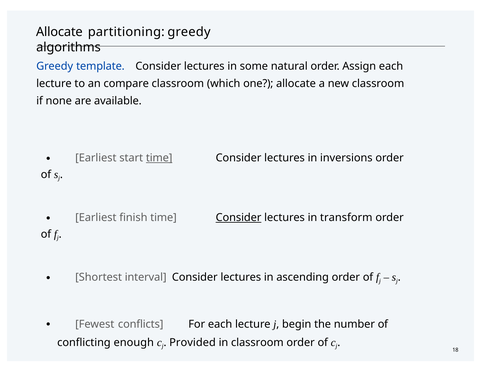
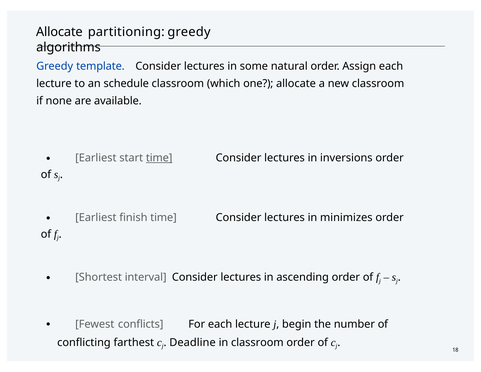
compare: compare -> schedule (126, 83)
Consider underline: present -> none (239, 217)
transform: transform -> minimizes (346, 217)
enough: enough -> farthest (134, 342)
Provided: Provided -> Deadline (193, 342)
